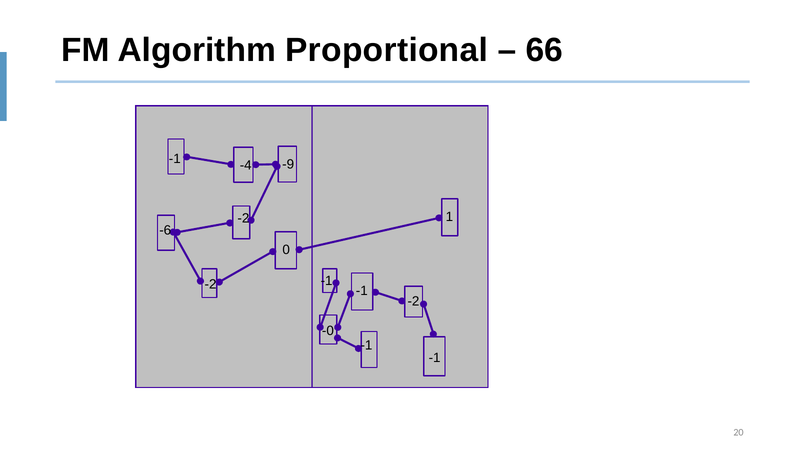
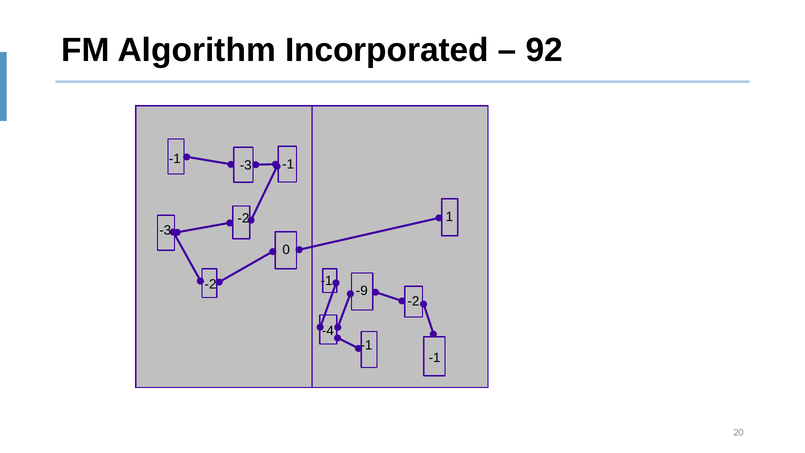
Proportional: Proportional -> Incorporated (387, 50)
66: 66 -> 92 (544, 50)
-9: -9 -> -1 (288, 164)
-4: -4 -> -3 (246, 165)
-6: -6 -> -3 (165, 230)
-1: -1 -> -9 (362, 291)
-0: -0 -> -4 (328, 331)
